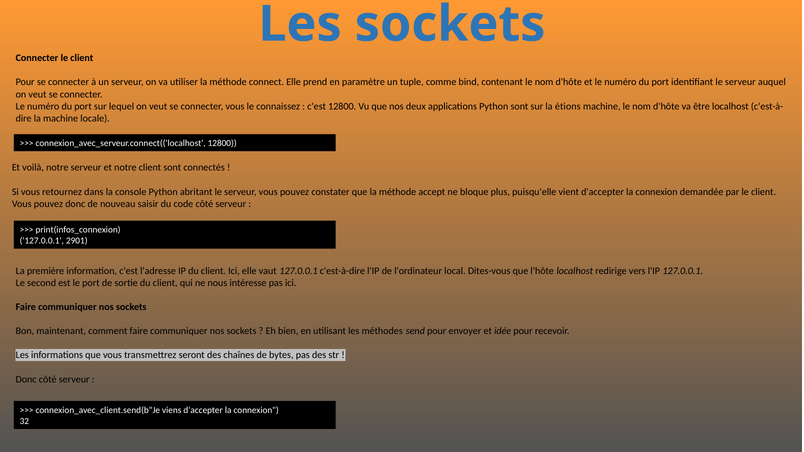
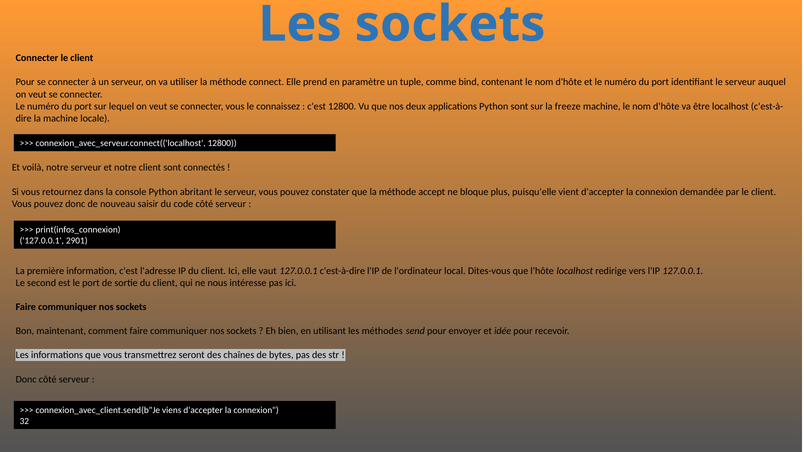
étions: étions -> freeze (568, 106)
